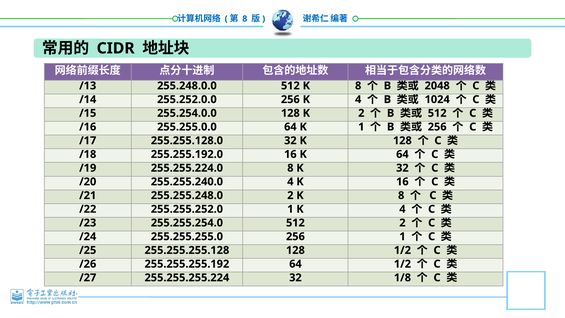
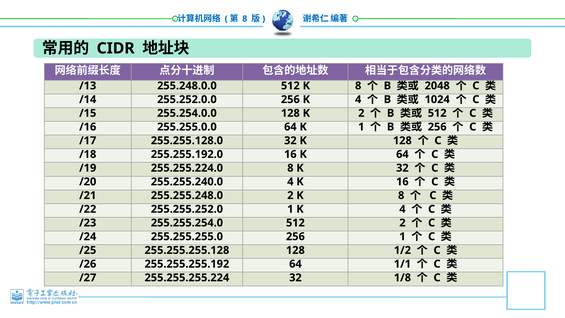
64 1/2: 1/2 -> 1/1 (402, 264)
